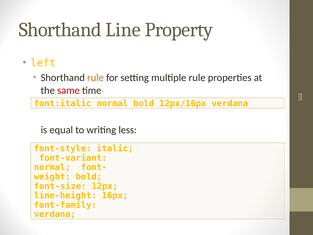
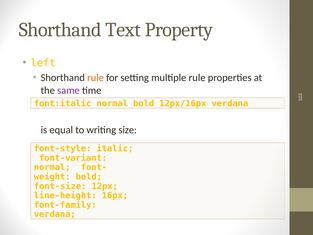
Line: Line -> Text (123, 30)
same colour: red -> purple (68, 90)
less: less -> size (128, 130)
